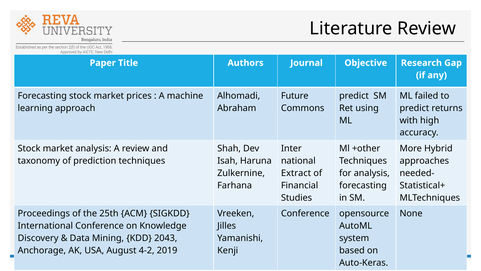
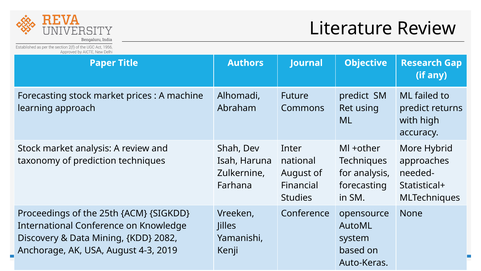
Extract: Extract -> August (296, 173)
2043: 2043 -> 2082 (166, 238)
4-2: 4-2 -> 4-3 (147, 250)
